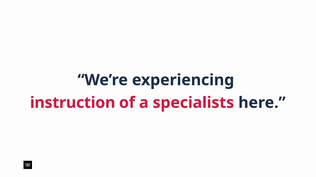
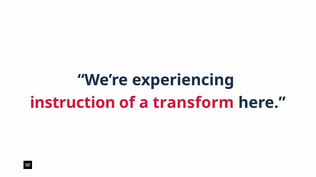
specialists: specialists -> transform (193, 103)
